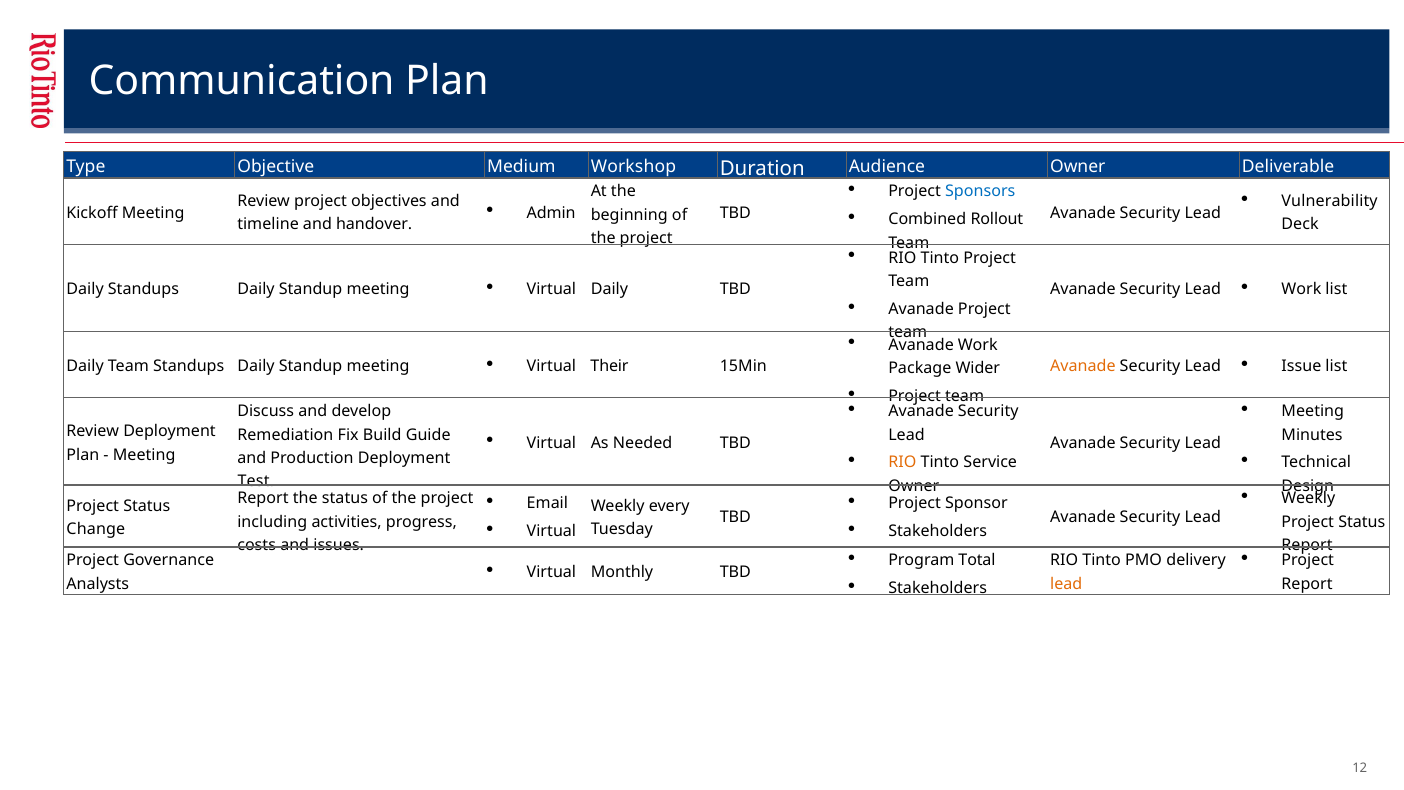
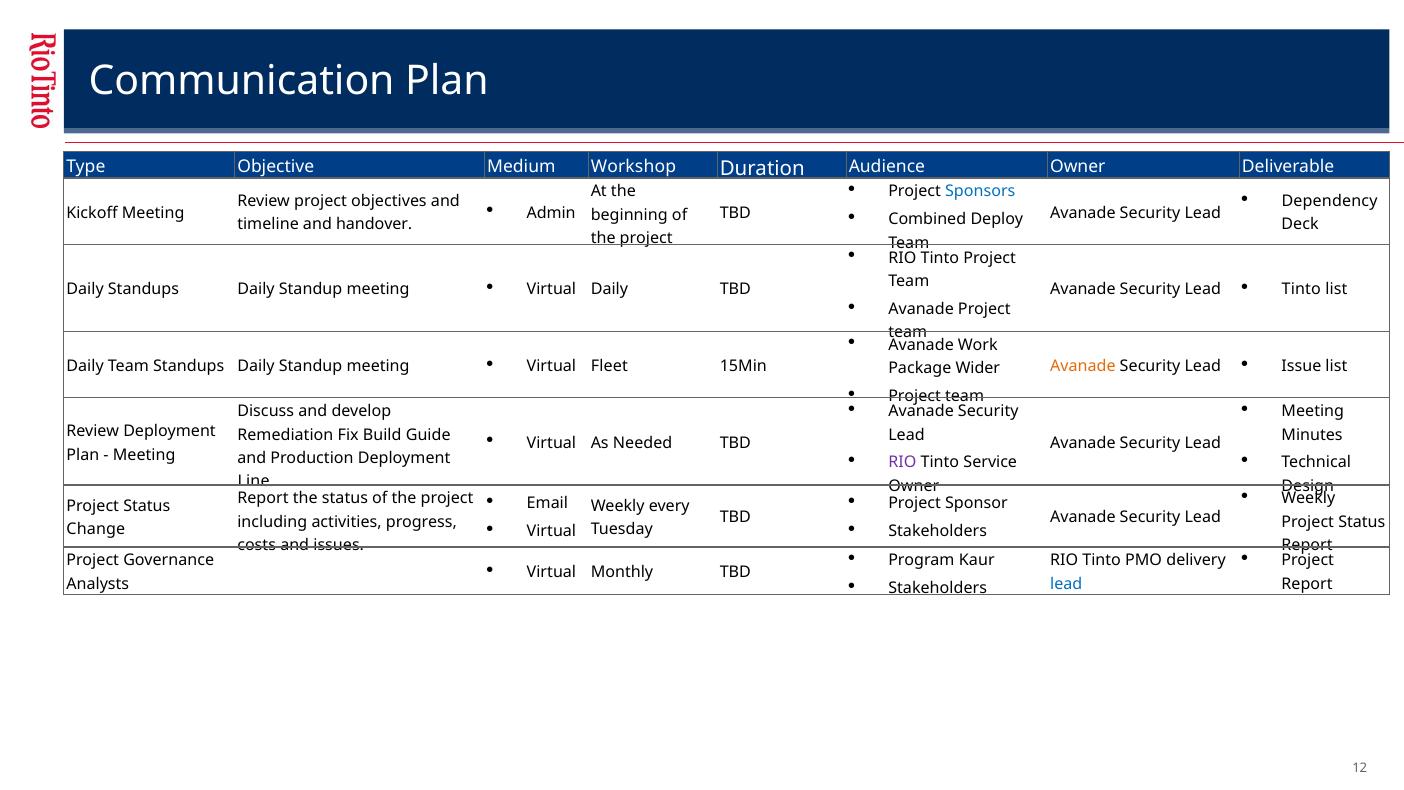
Vulnerability: Vulnerability -> Dependency (1330, 201)
Rollout: Rollout -> Deploy (997, 219)
Work: Work -> Tinto (1301, 290)
Their: Their -> Fleet (609, 366)
RIO colour: orange -> purple (902, 462)
Test: Test -> Line (256, 482)
Total: Total -> Kaur (977, 560)
lead colour: orange -> blue (1066, 584)
